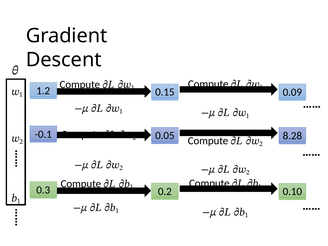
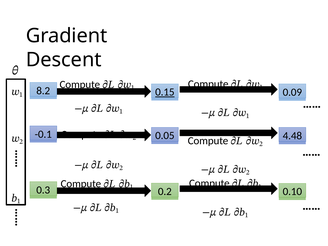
1.2: 1.2 -> 8.2 (43, 91)
0.15 underline: none -> present (165, 92)
8.28: 8.28 -> 4.48 (292, 136)
